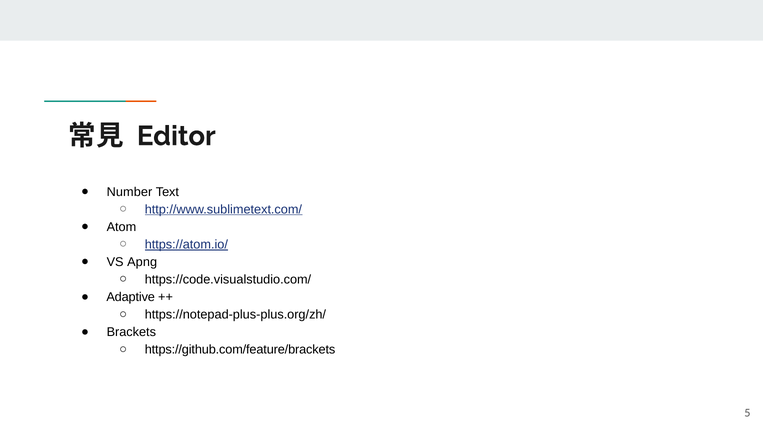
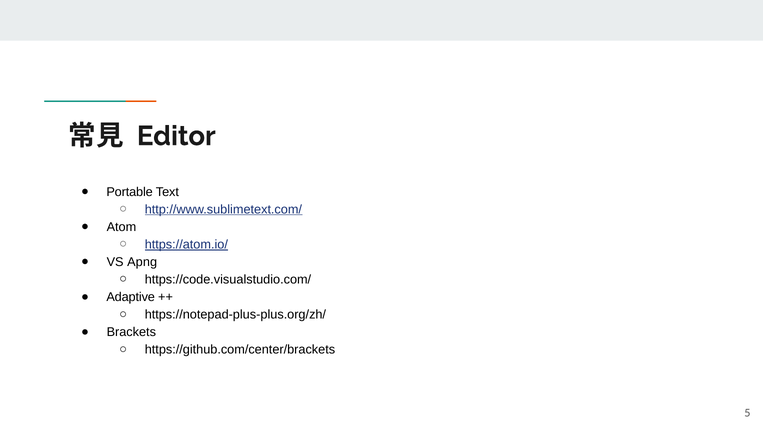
Number: Number -> Portable (130, 192)
https://github.com/feature/brackets: https://github.com/feature/brackets -> https://github.com/center/brackets (240, 350)
